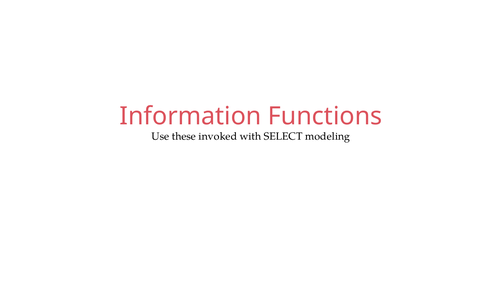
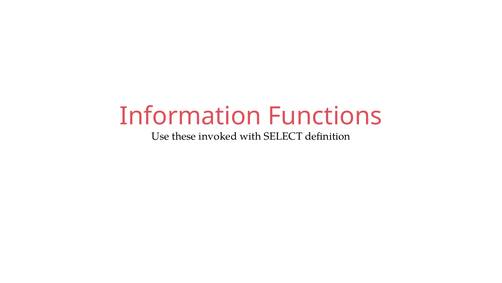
modeling: modeling -> definition (328, 136)
